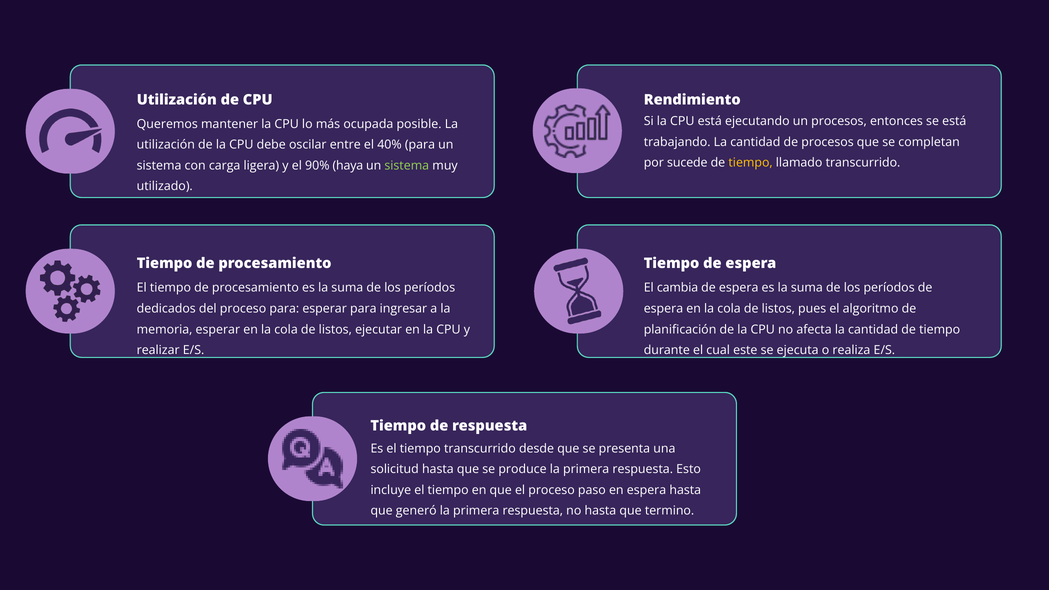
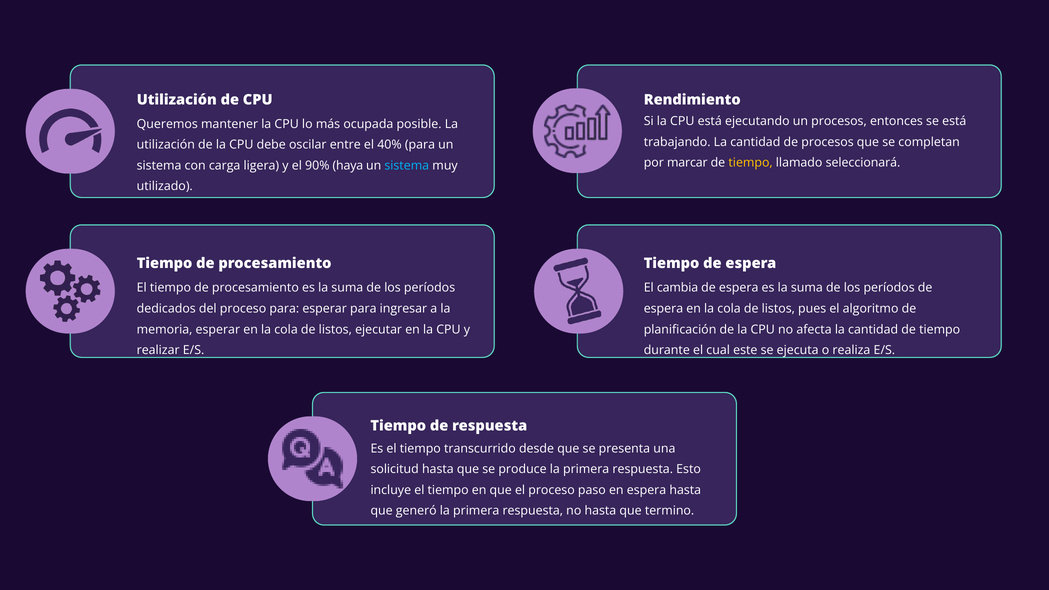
sucede: sucede -> marcar (687, 163)
llamado transcurrido: transcurrido -> seleccionará (863, 163)
sistema colour: light green -> light blue (407, 166)
